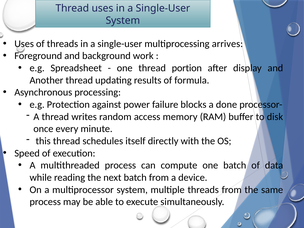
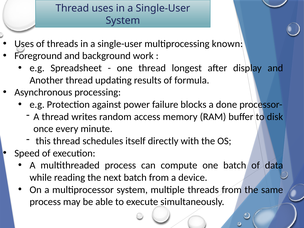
arrives: arrives -> known (227, 44)
portion: portion -> longest (187, 68)
